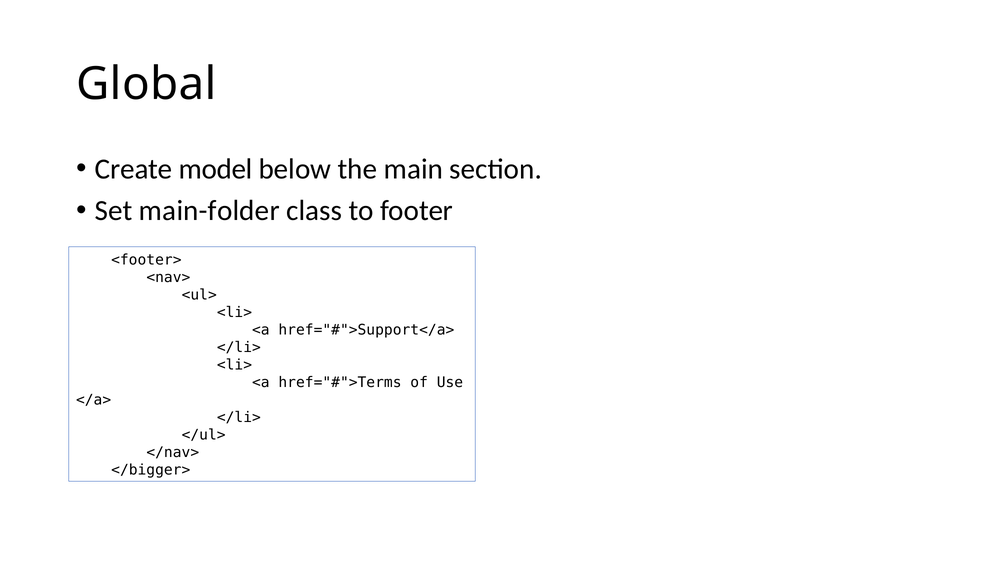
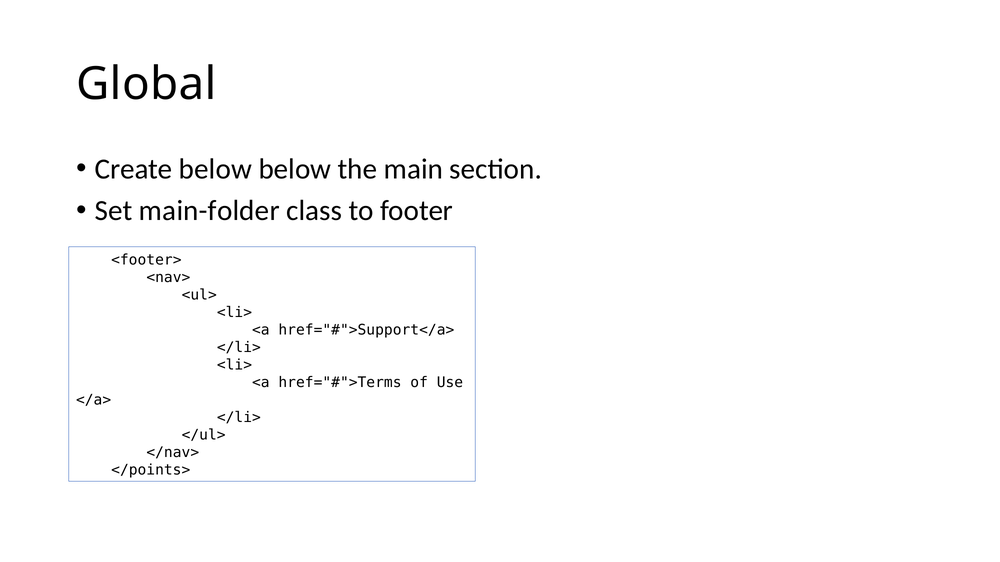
Create model: model -> below (215, 169)
</bigger>: </bigger> -> </points> (151, 471)
